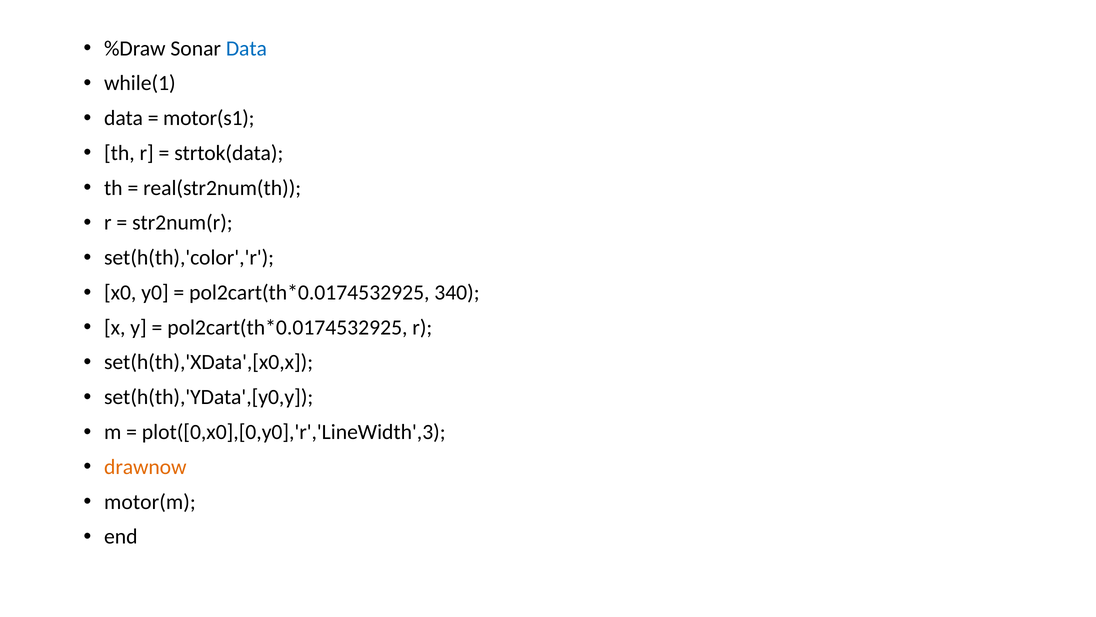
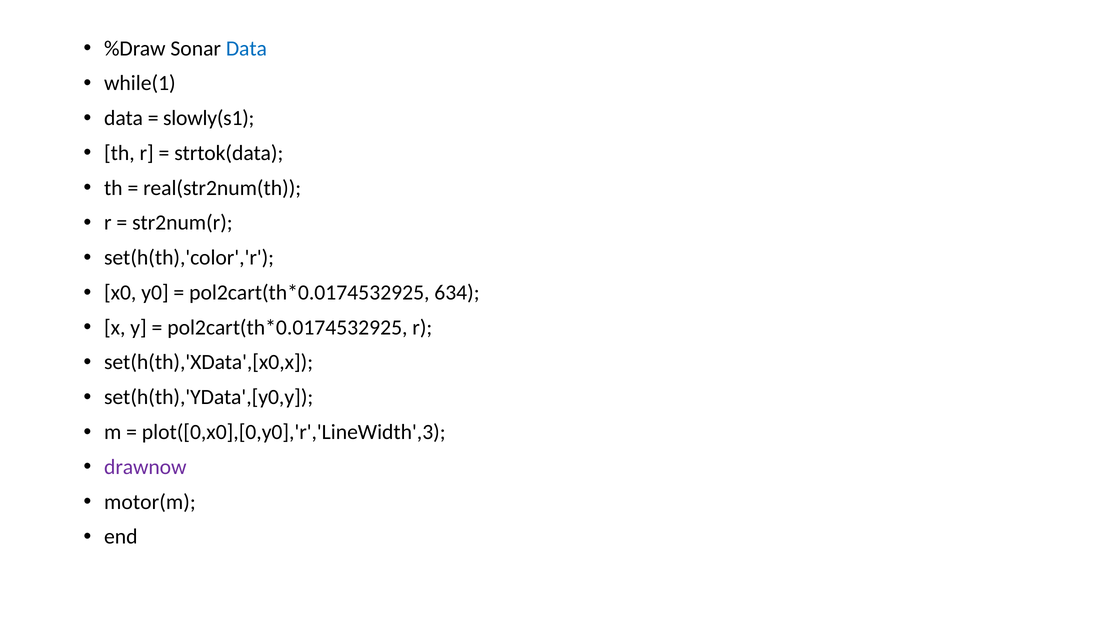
motor(s1: motor(s1 -> slowly(s1 (209, 118)
340: 340 -> 634 (457, 292)
drawnow colour: orange -> purple (145, 467)
